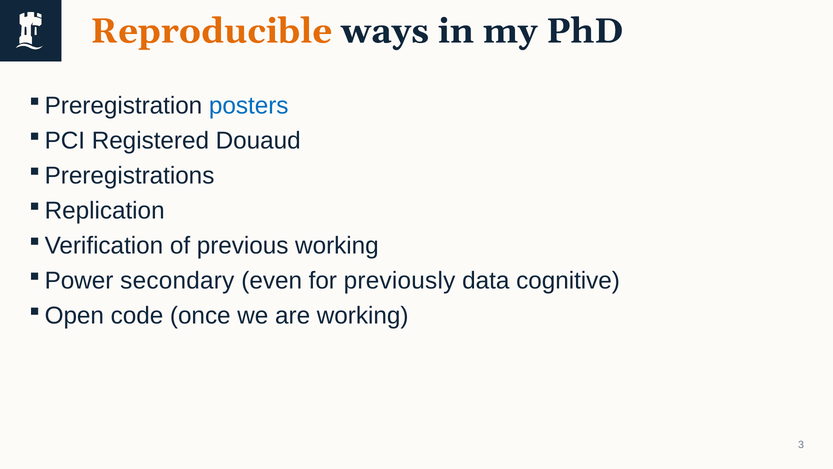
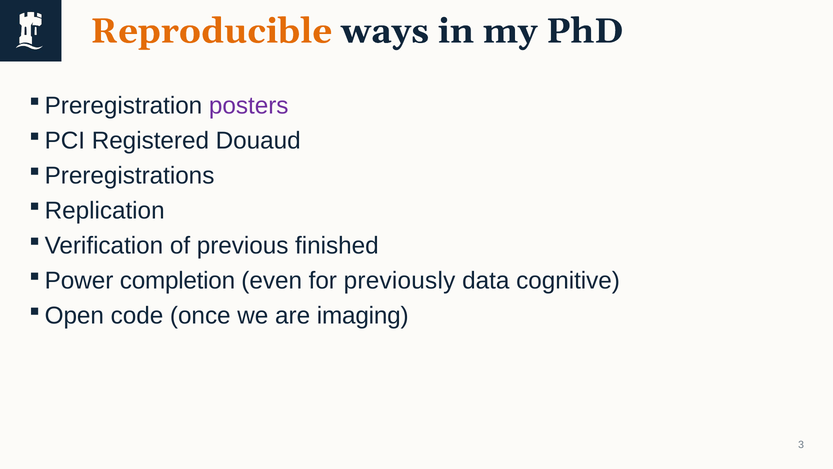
posters colour: blue -> purple (249, 106)
previous working: working -> finished (337, 246)
secondary: secondary -> completion (178, 280)
are working: working -> imaging (363, 315)
